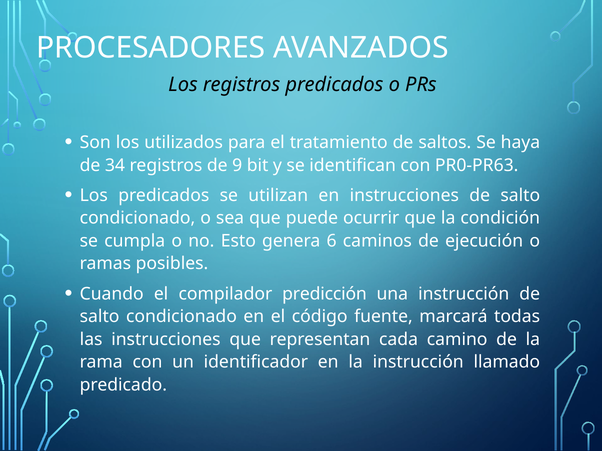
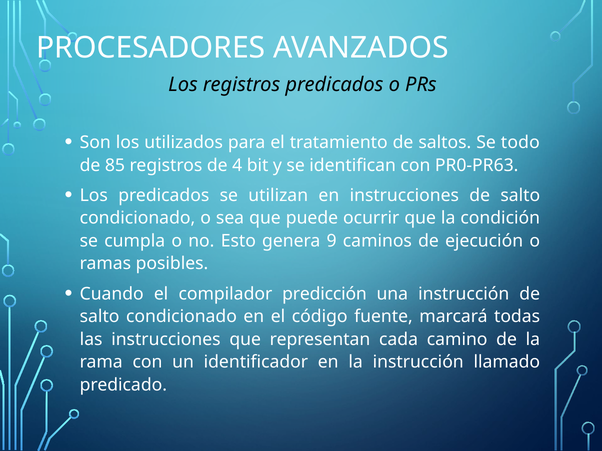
haya: haya -> todo (520, 143)
34: 34 -> 85 (115, 165)
9: 9 -> 4 (237, 165)
6: 6 -> 9 (332, 241)
